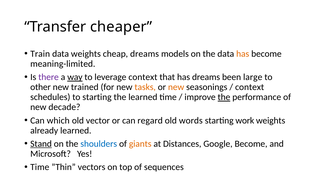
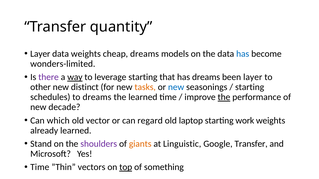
cheaper: cheaper -> quantity (121, 27)
Train: Train -> Layer (40, 54)
has colour: orange -> blue (243, 54)
meaning-limited: meaning-limited -> wonders-limited (63, 64)
leverage context: context -> starting (143, 77)
been large: large -> layer (253, 77)
trained: trained -> distinct (85, 87)
new colour: orange -> blue (176, 87)
context: context -> starting (250, 87)
to starting: starting -> dreams (97, 97)
words: words -> laptop (191, 121)
Stand underline: present -> none (41, 144)
shoulders colour: blue -> purple (99, 144)
Distances: Distances -> Linguistic (182, 144)
Google Become: Become -> Transfer (251, 144)
top underline: none -> present (126, 168)
sequences: sequences -> something (164, 168)
